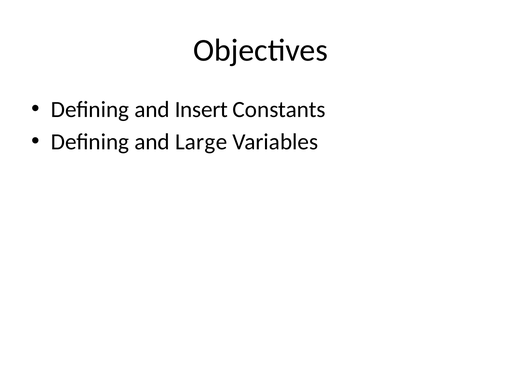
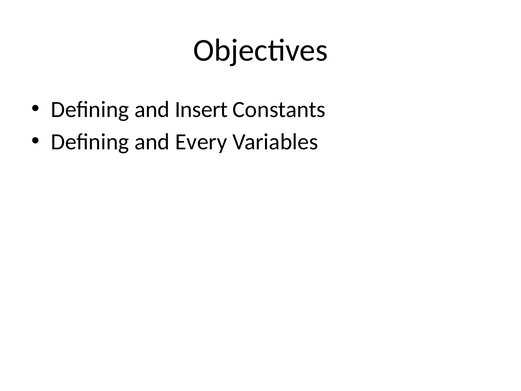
Large: Large -> Every (201, 142)
